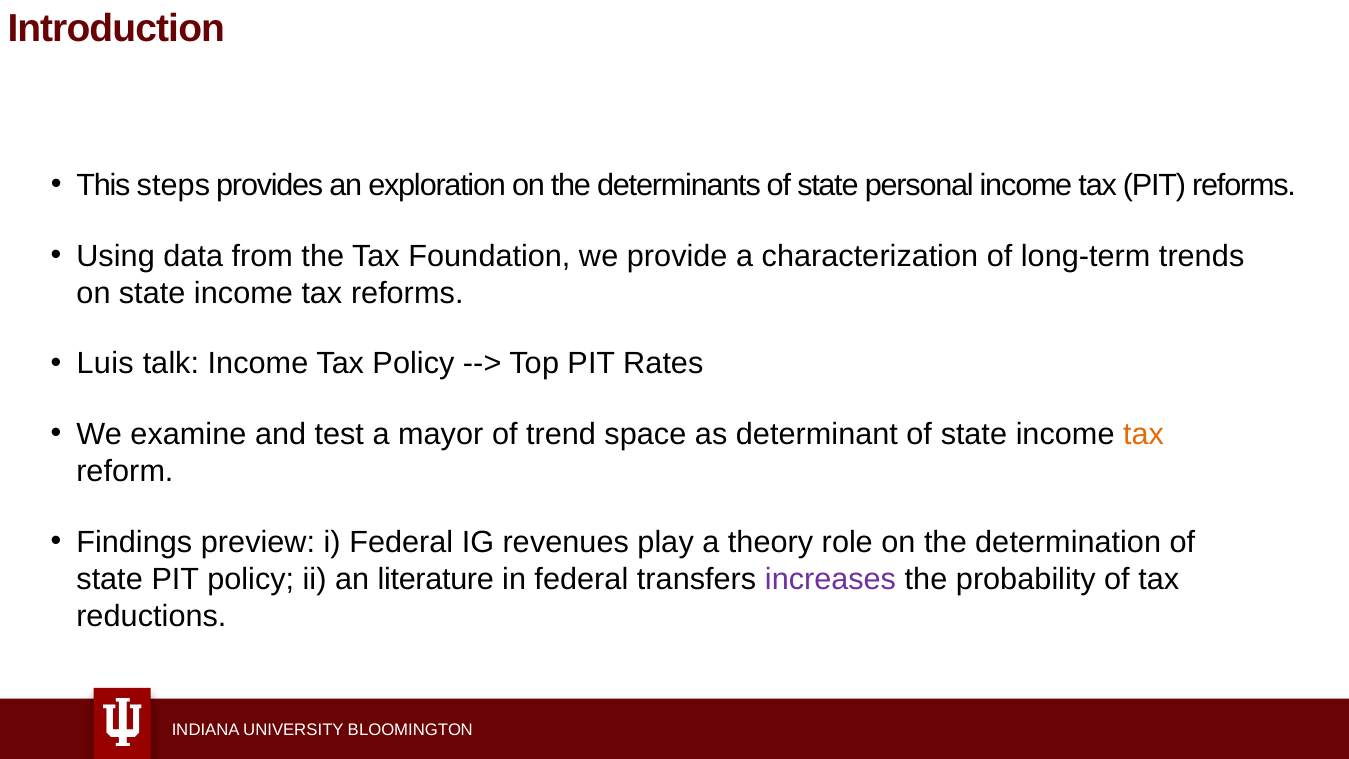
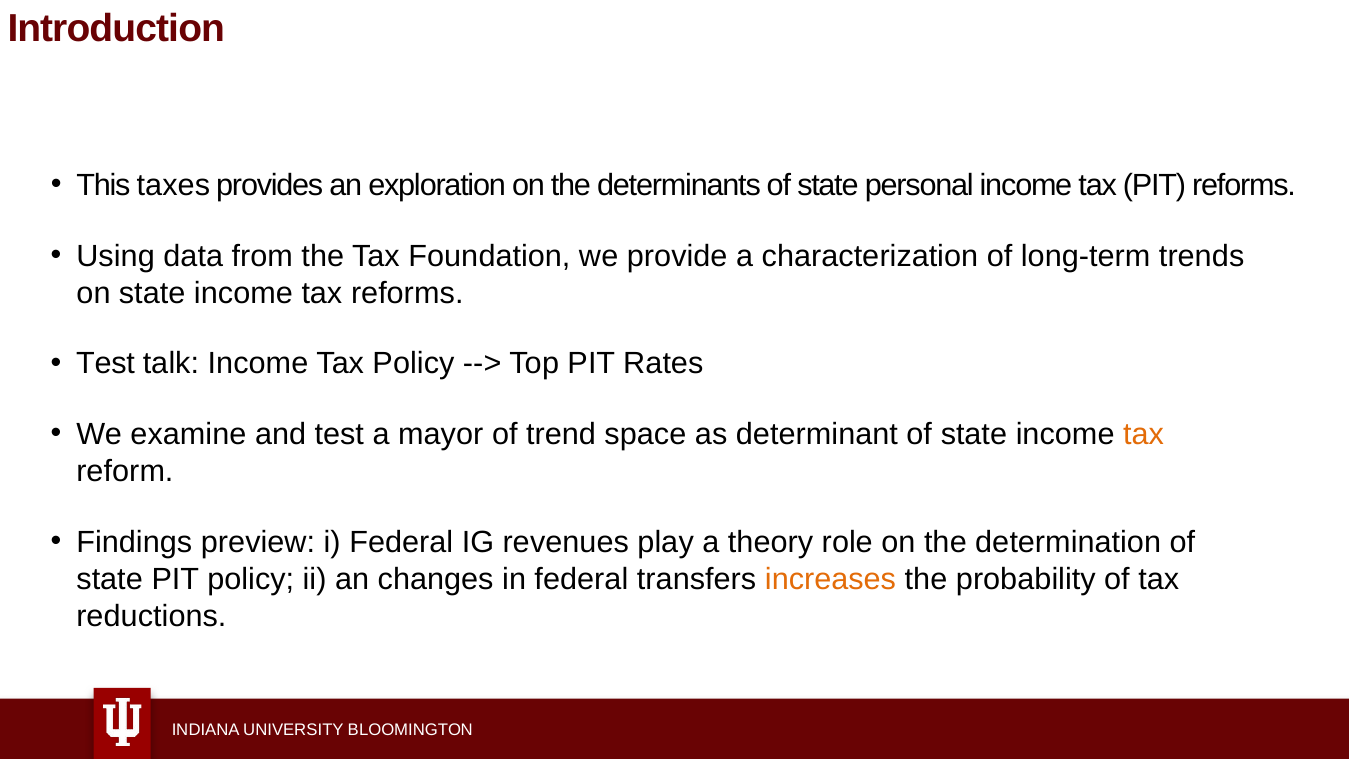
steps: steps -> taxes (173, 185)
Luis: Luis -> Test (105, 364)
literature: literature -> changes (436, 579)
increases colour: purple -> orange (830, 579)
